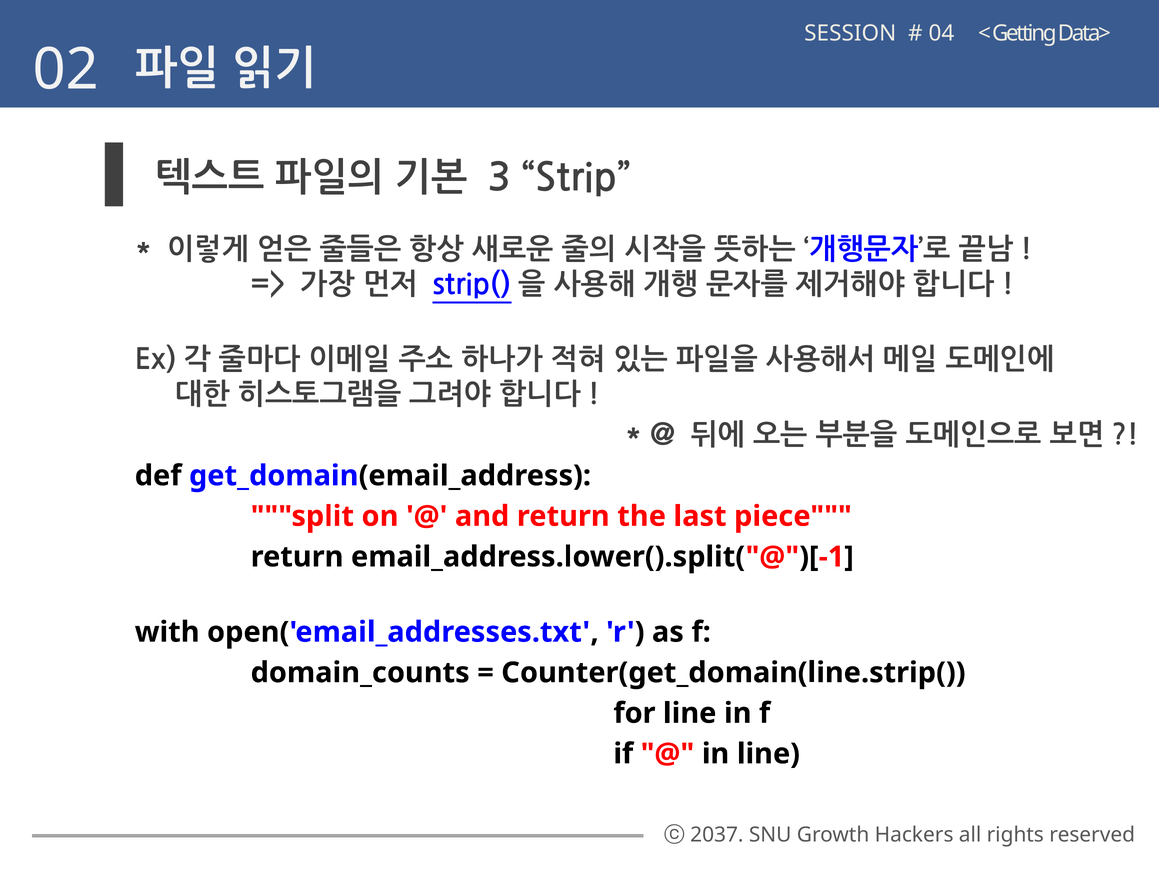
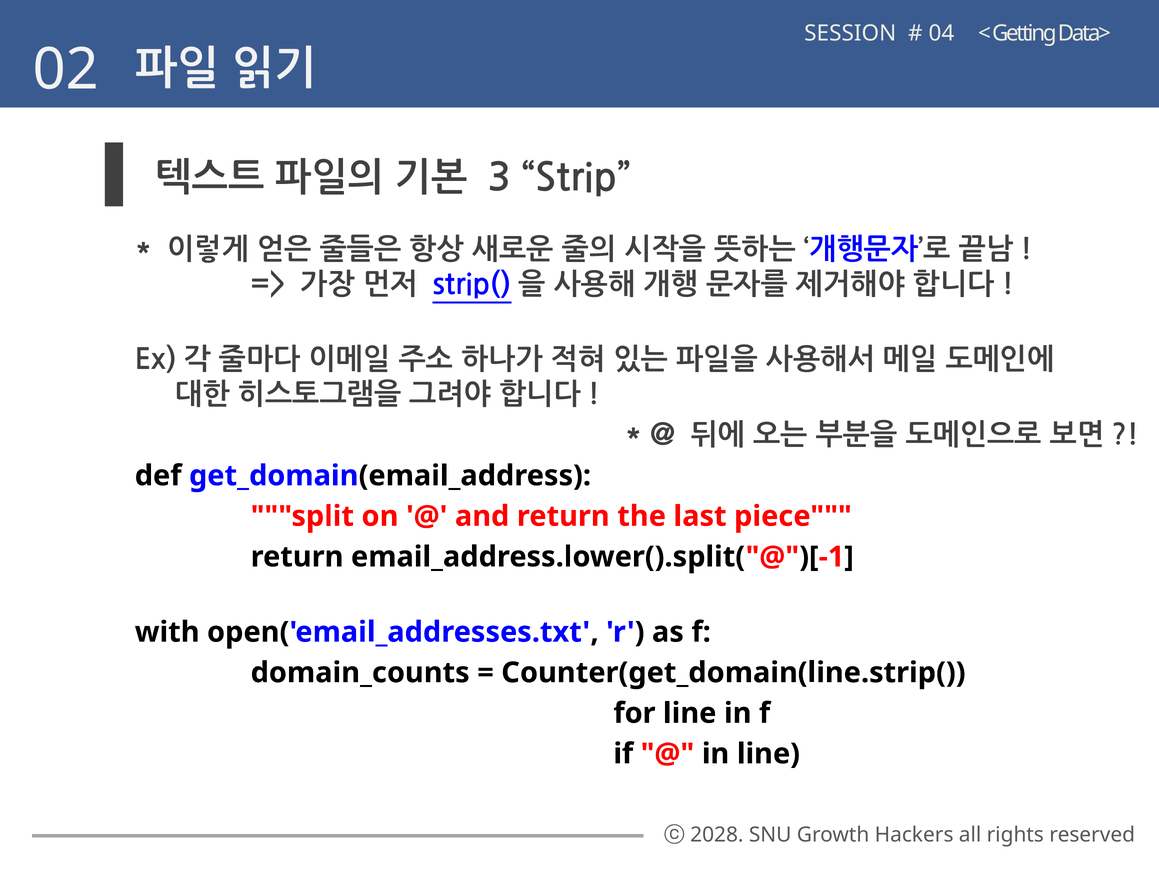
2037: 2037 -> 2028 (717, 835)
